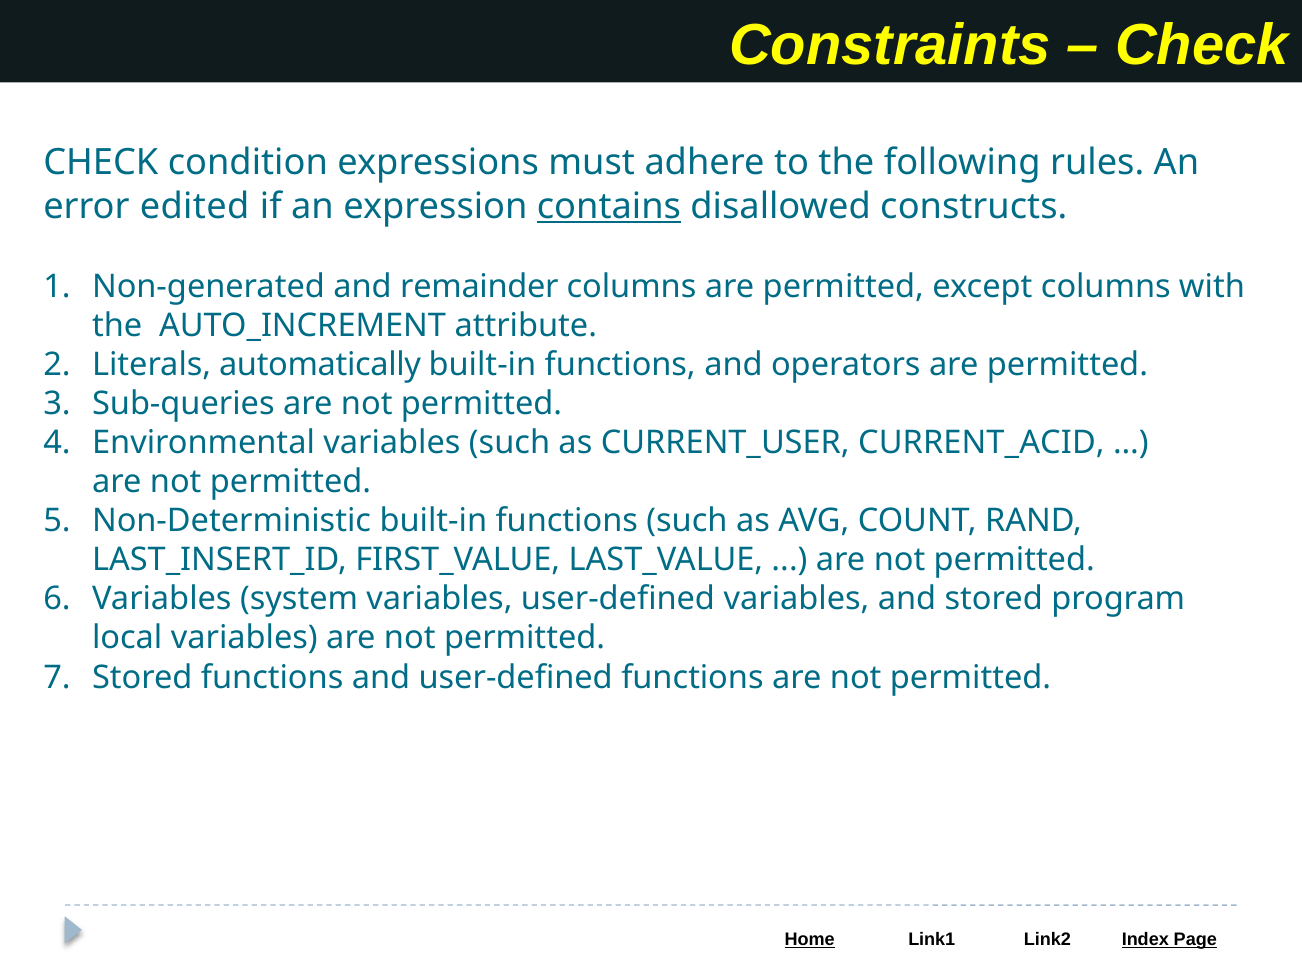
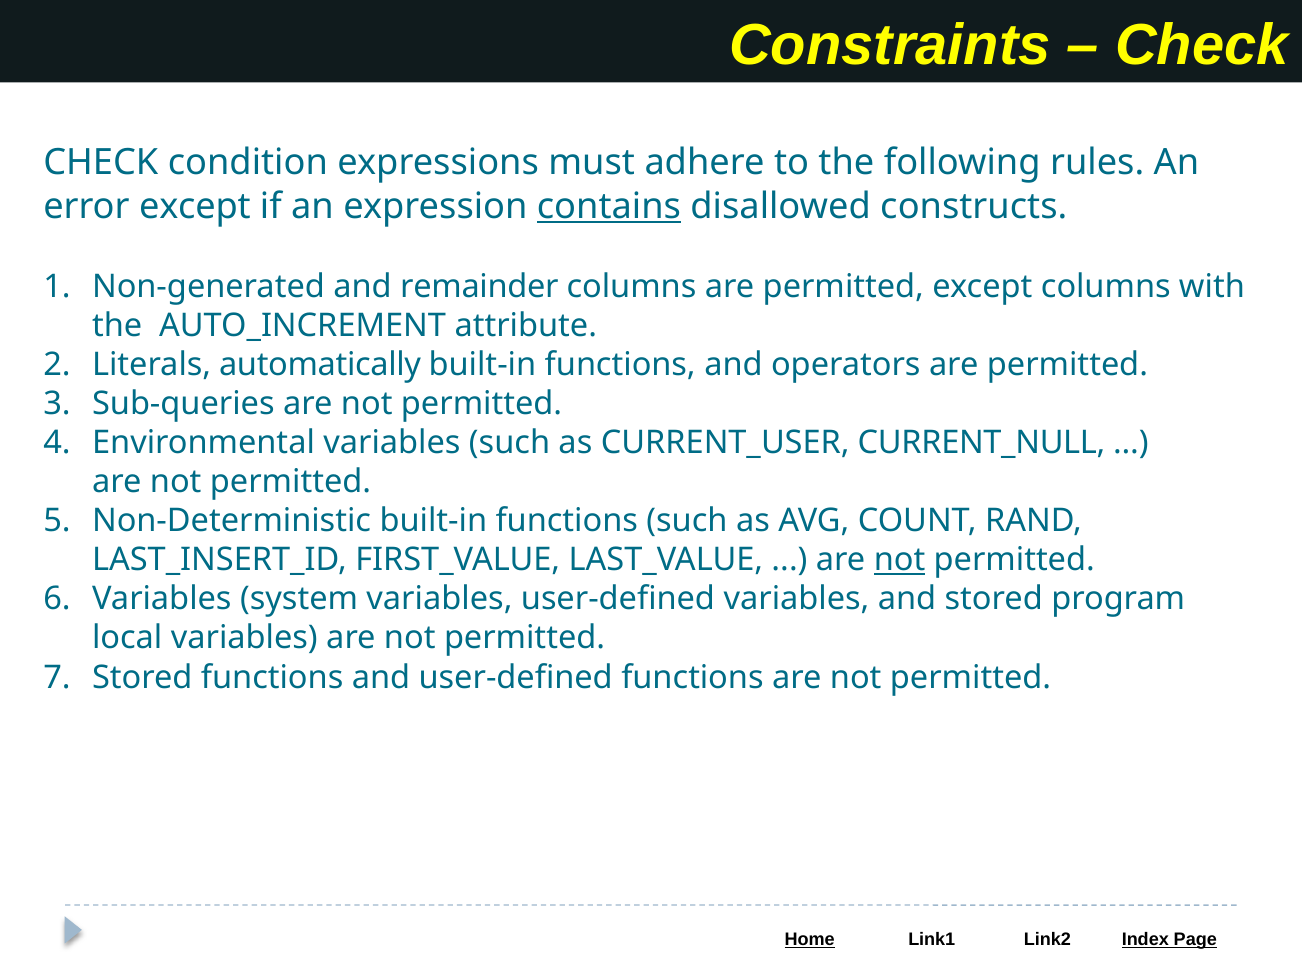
error edited: edited -> except (195, 206)
CURRENT_ACID: CURRENT_ACID -> CURRENT_NULL (982, 443)
not underline: none -> present (900, 560)
